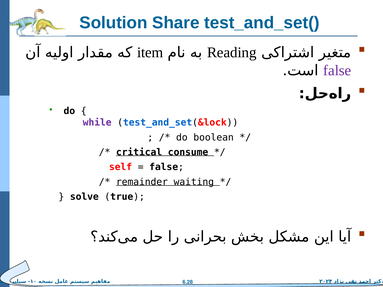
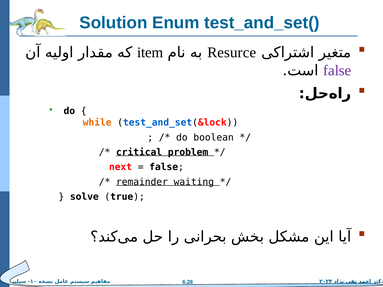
Share: Share -> Enum (176, 23)
Reading: Reading -> Resurce (232, 53)
while colour: purple -> orange (97, 123)
consume: consume -> problem (188, 152)
self: self -> next (121, 167)
